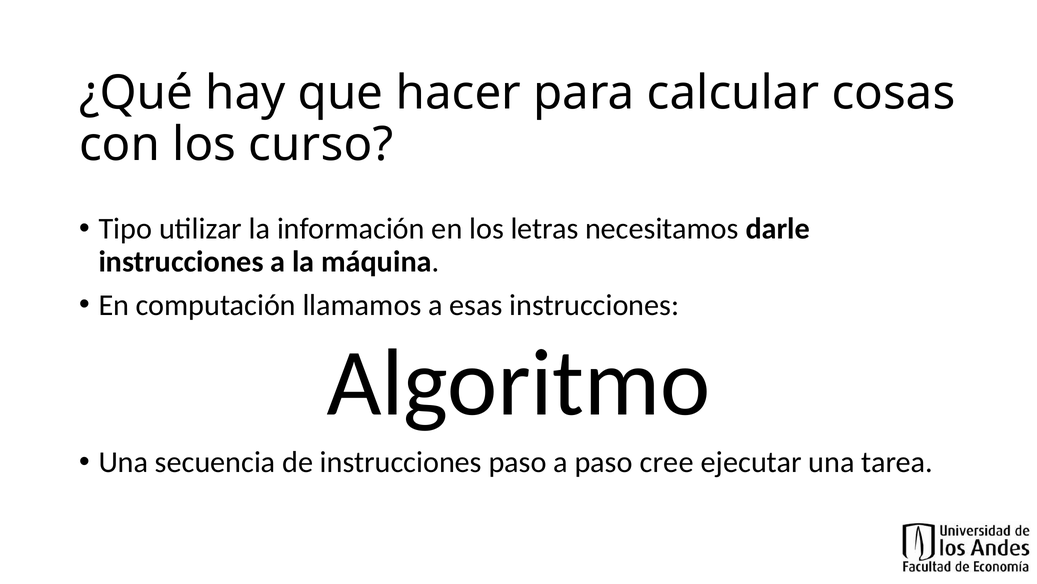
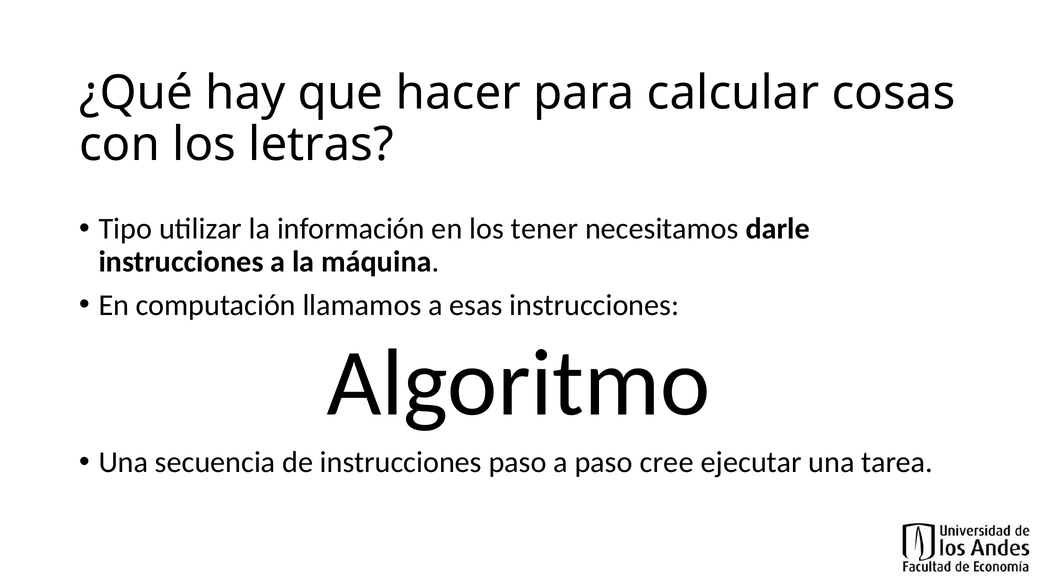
curso: curso -> letras (321, 144)
letras: letras -> tener (544, 229)
